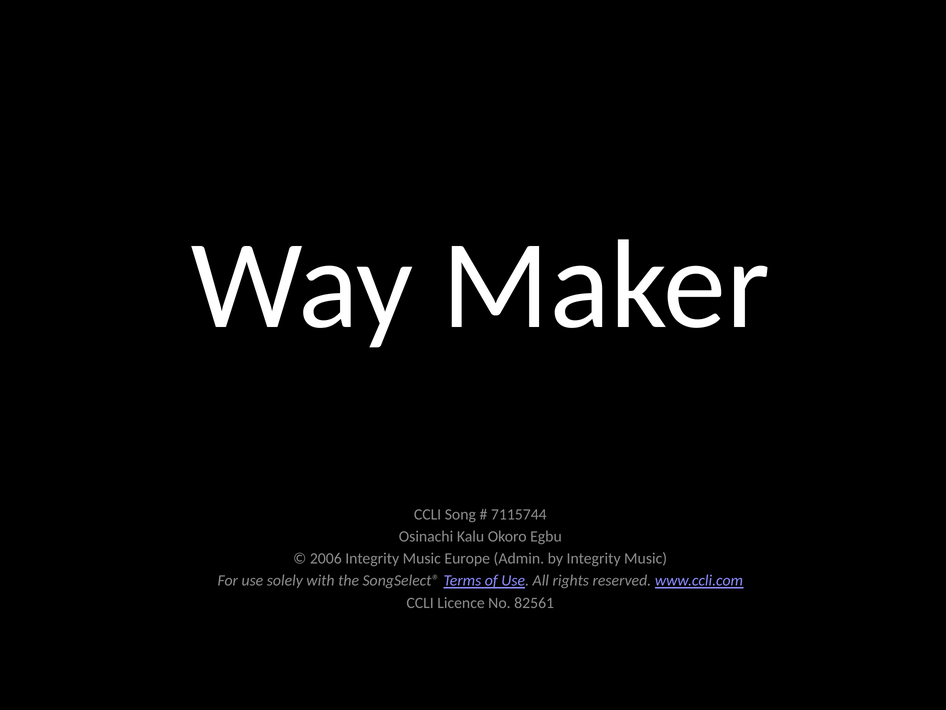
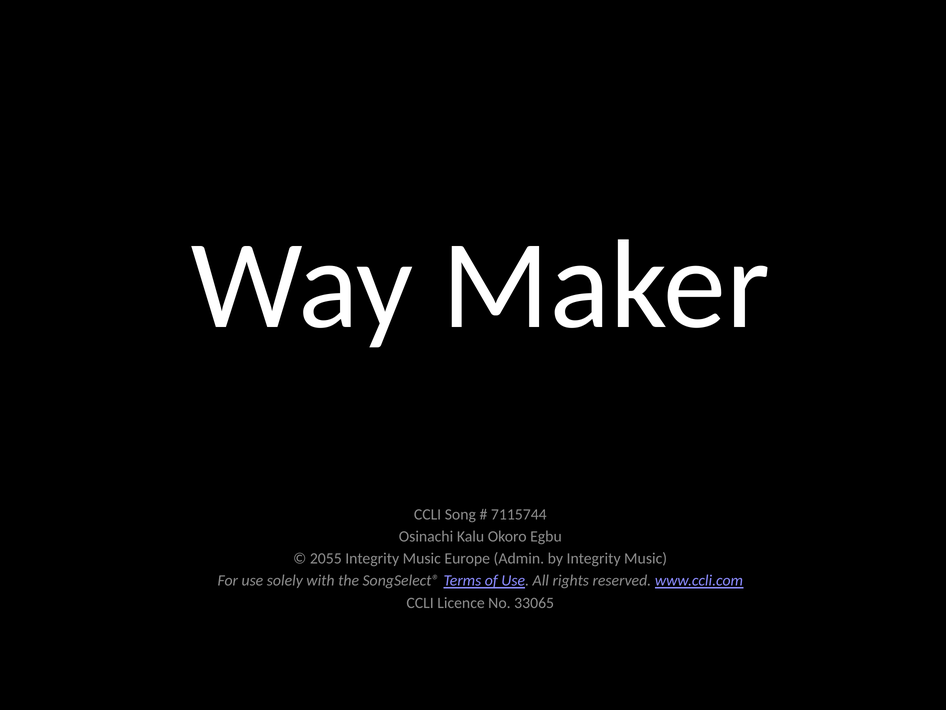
2006: 2006 -> 2055 (326, 558)
82561: 82561 -> 33065 (534, 603)
